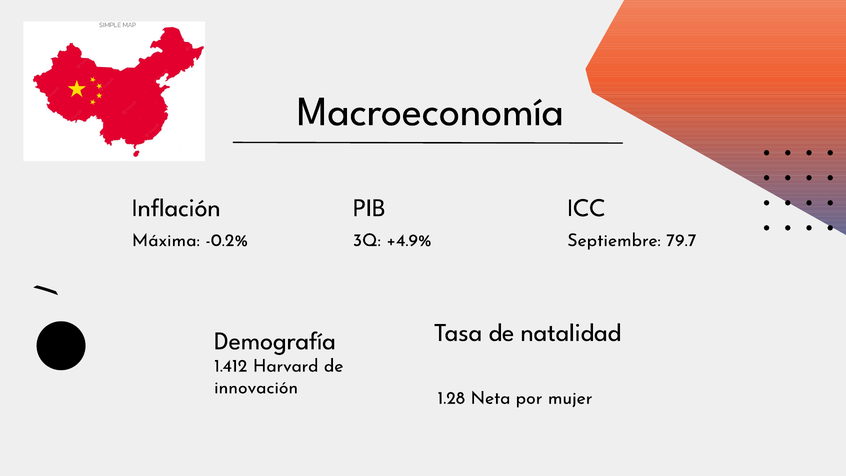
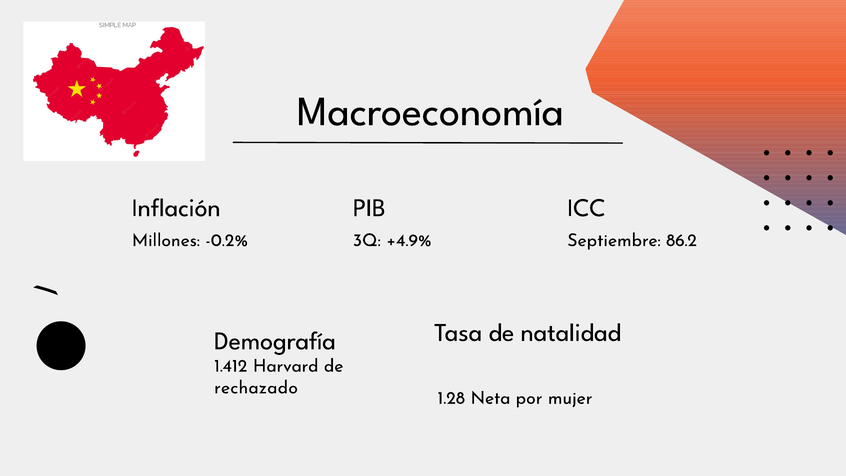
Máxima: Máxima -> Millones (166, 240)
79.7: 79.7 -> 86.2 (681, 240)
innovación: innovación -> rechazado (256, 387)
